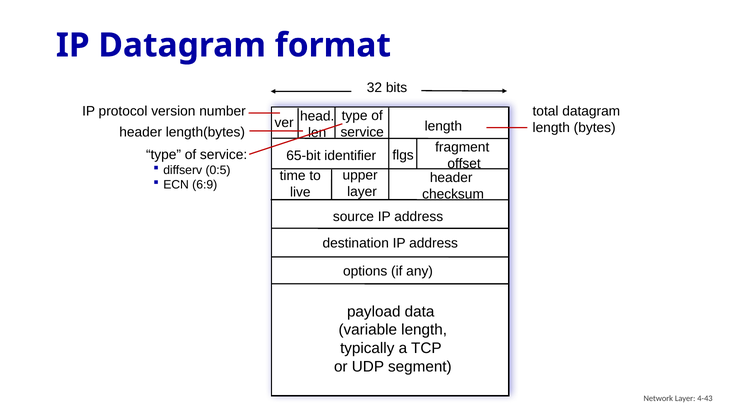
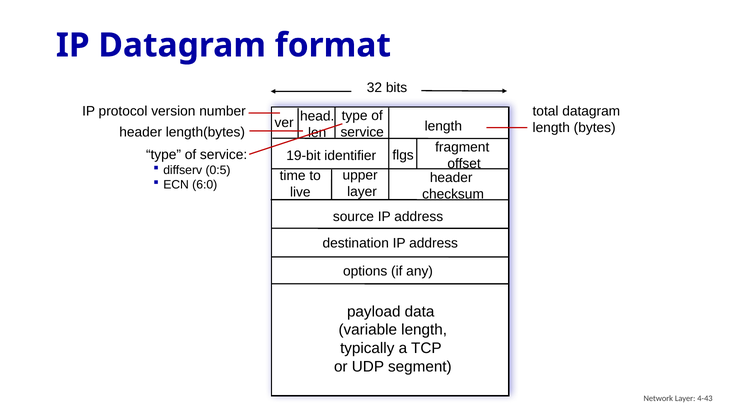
65-bit: 65-bit -> 19-bit (303, 156)
6:9: 6:9 -> 6:0 (205, 185)
